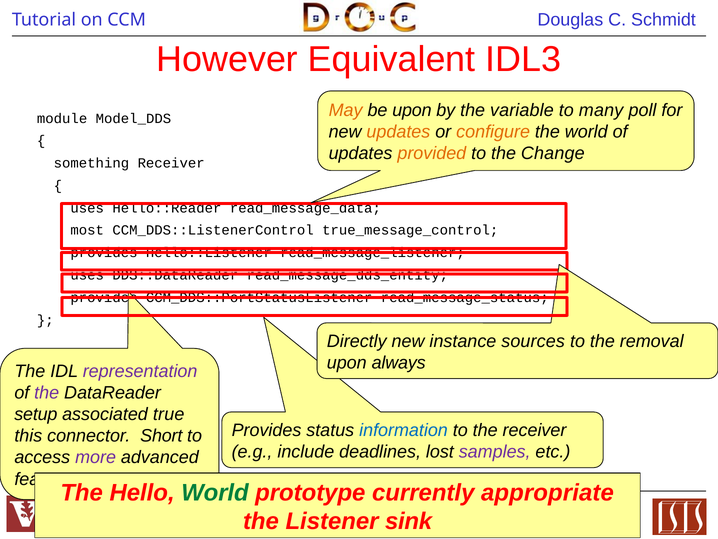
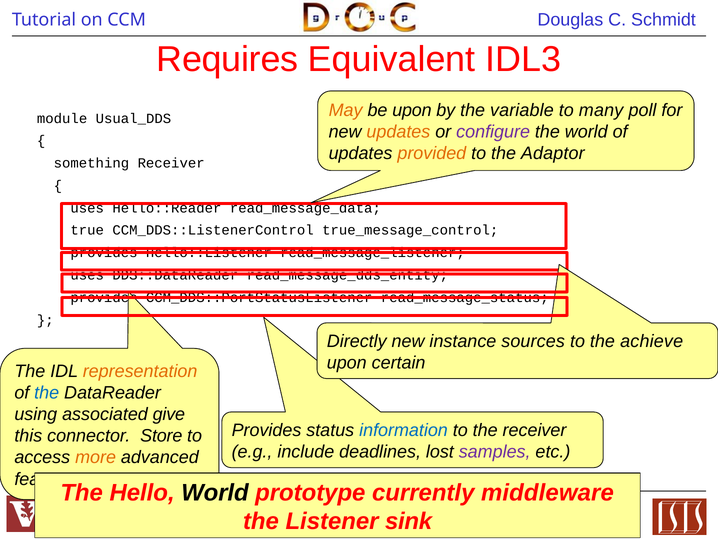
However: However -> Requires (227, 59)
Model_DDS: Model_DDS -> Usual_DDS (133, 118)
configure colour: orange -> purple (493, 132)
Change: Change -> Adaptor (553, 153)
most: most -> true (87, 230)
removal: removal -> achieve (652, 341)
always: always -> certain (399, 362)
representation colour: purple -> orange (140, 371)
the colour: purple -> blue (47, 392)
setup: setup -> using (36, 414)
true: true -> give (169, 414)
Short: Short -> Store (161, 436)
more colour: purple -> orange (96, 457)
World colour: green -> black (215, 492)
appropriate: appropriate -> middleware (547, 492)
